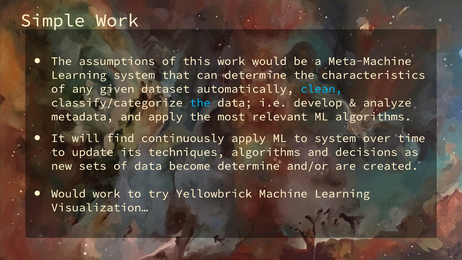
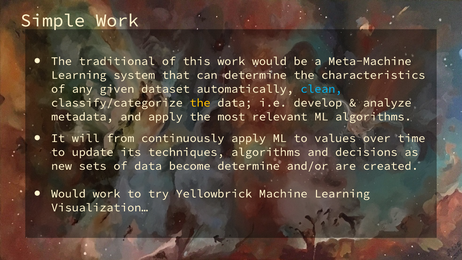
assumptions: assumptions -> traditional (117, 61)
the colour: light blue -> yellow (200, 103)
find: find -> from (120, 138)
to system: system -> values (335, 138)
